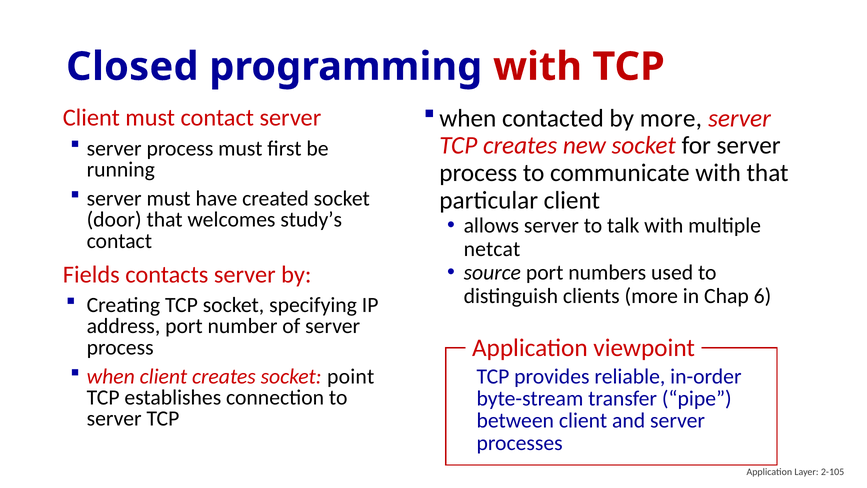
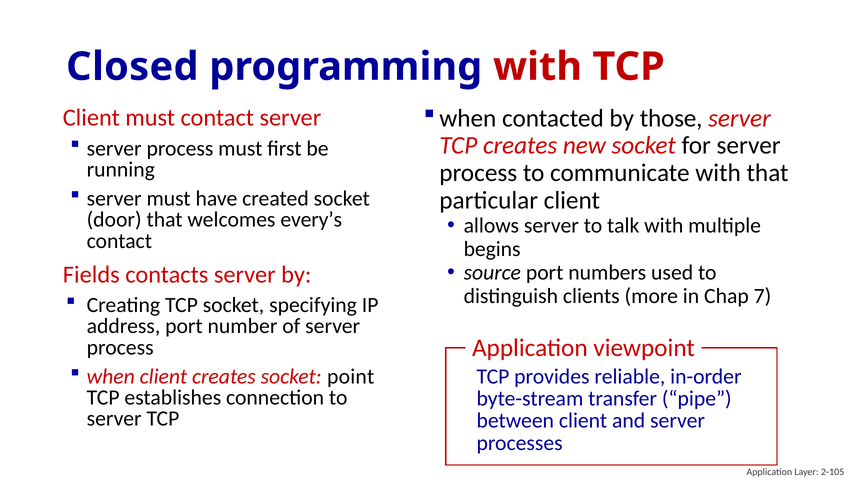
by more: more -> those (671, 118)
study’s: study’s -> every’s (311, 220)
netcat: netcat -> begins (492, 249)
6: 6 -> 7 (762, 296)
